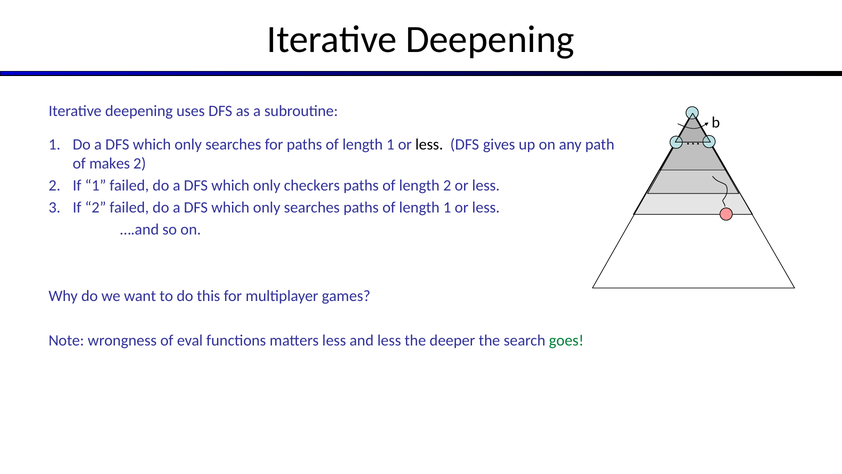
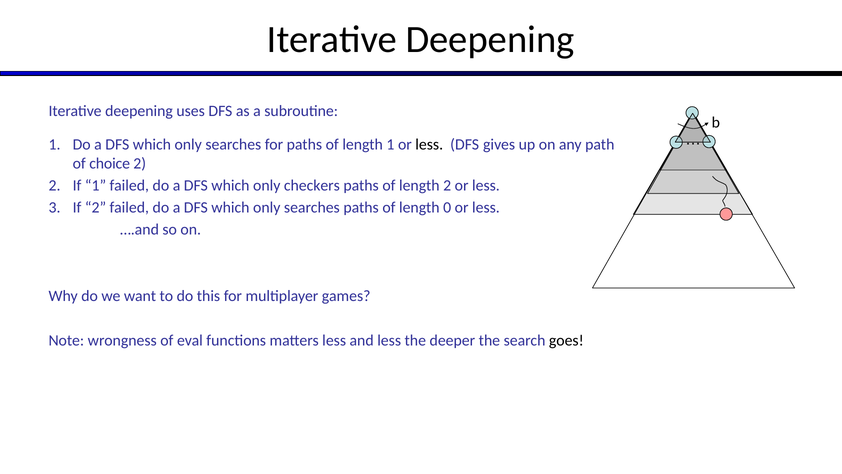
makes: makes -> choice (110, 163)
1: 1 -> 0 (447, 207)
goes colour: green -> black (566, 340)
